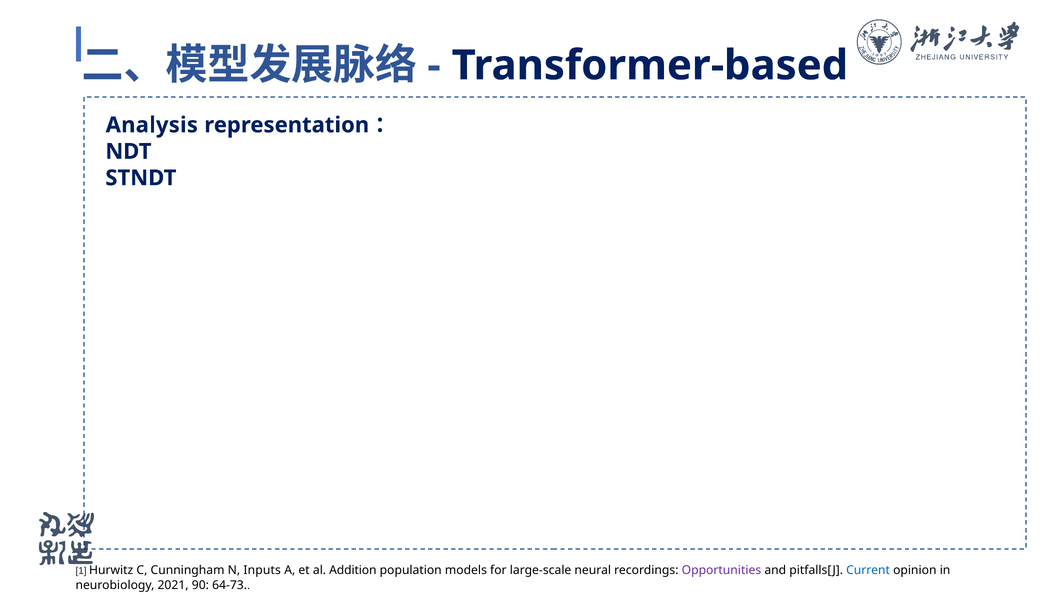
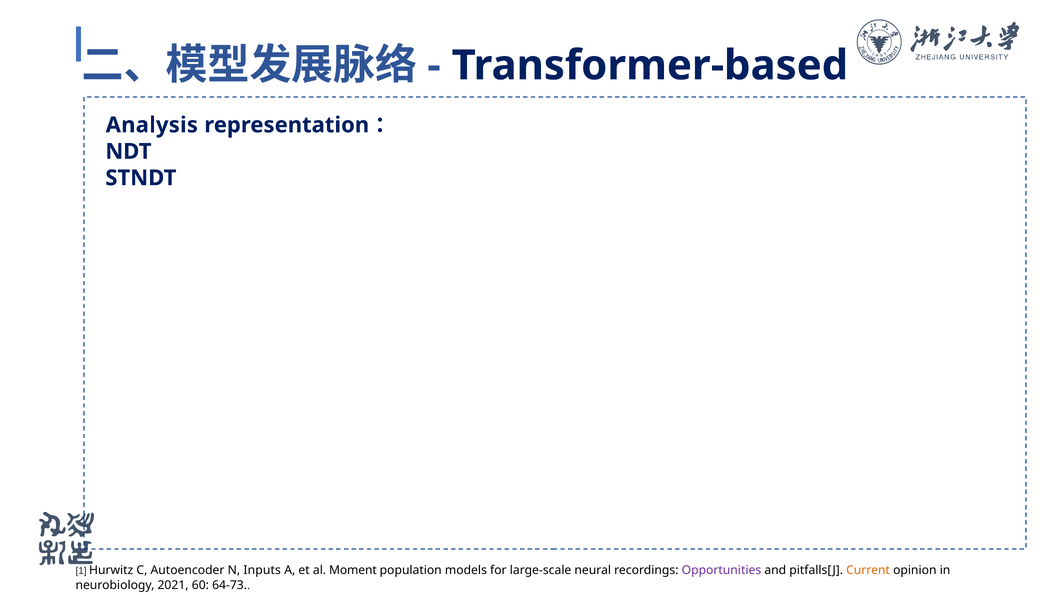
Cunningham: Cunningham -> Autoencoder (188, 571)
Addition: Addition -> Moment (353, 571)
Current colour: blue -> orange (868, 571)
90: 90 -> 60 (200, 585)
